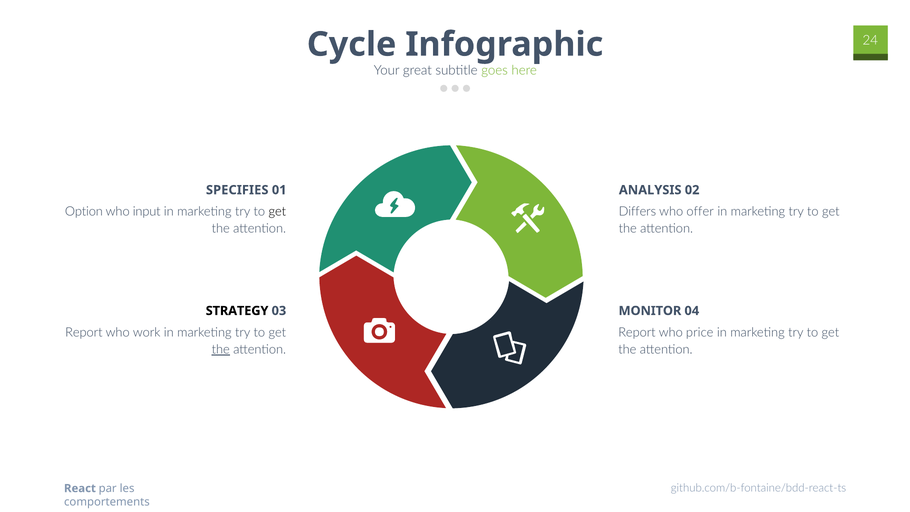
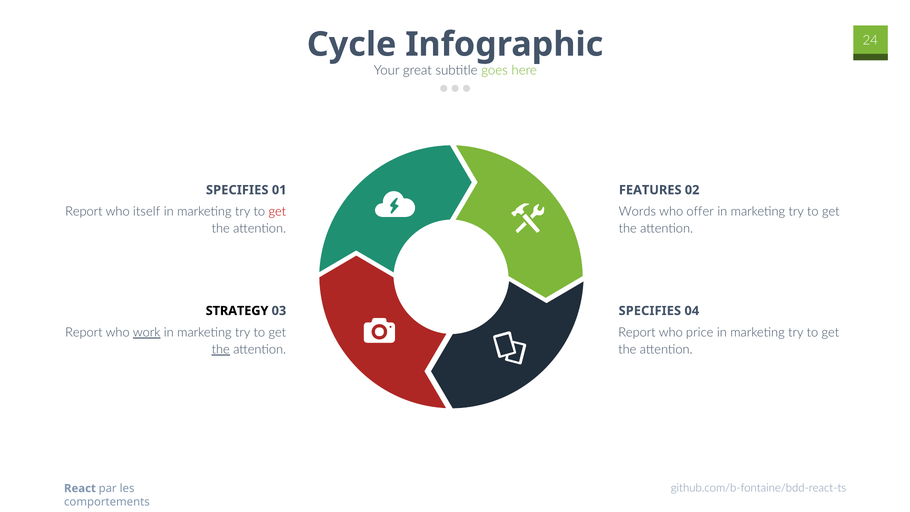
ANALYSIS: ANALYSIS -> FEATURES (650, 190)
Option: Option -> Report (84, 212)
input: input -> itself (147, 212)
get colour: black -> red (277, 212)
Differs: Differs -> Words (637, 212)
MONITOR: MONITOR -> SPECIFIES (650, 311)
work underline: none -> present (147, 333)
